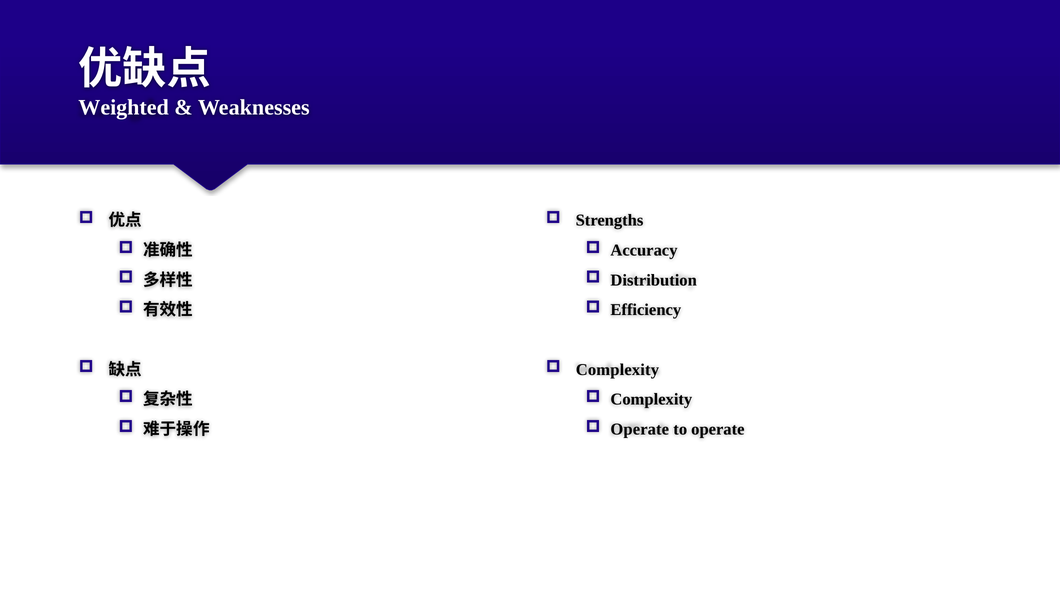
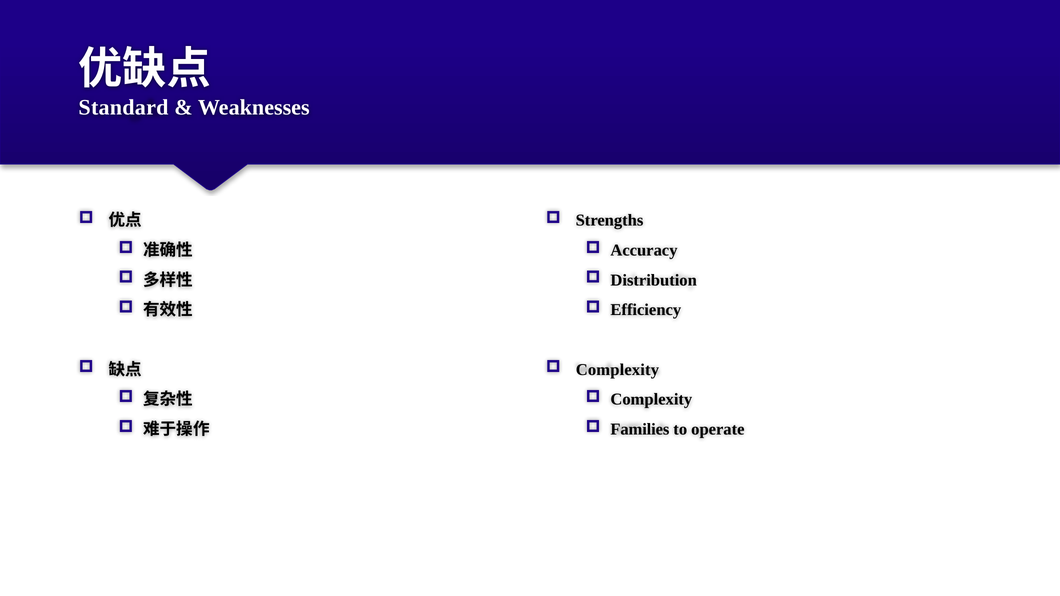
Weighted: Weighted -> Standard (123, 108)
Operate: Operate -> Families (640, 429)
